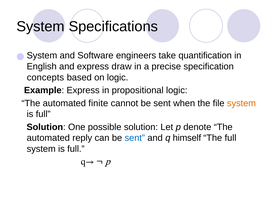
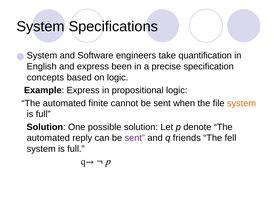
draw: draw -> been (122, 66)
sent colour: blue -> purple (135, 138)
himself: himself -> friends (187, 138)
The full: full -> fell (230, 138)
